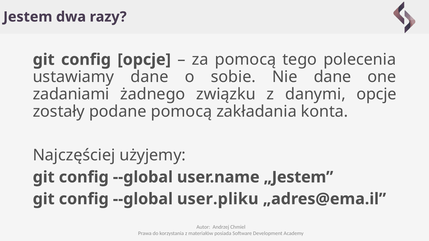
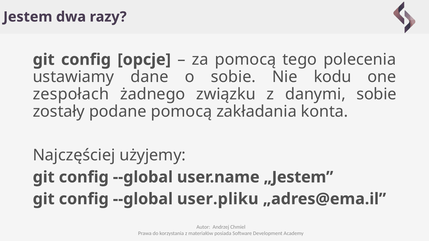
Nie dane: dane -> kodu (333, 77)
zadaniami: zadaniami -> zespołach (71, 94)
danymi opcje: opcje -> sobie (376, 94)
